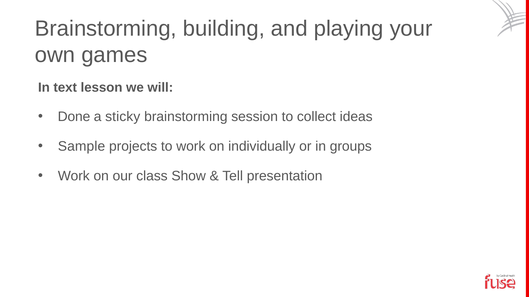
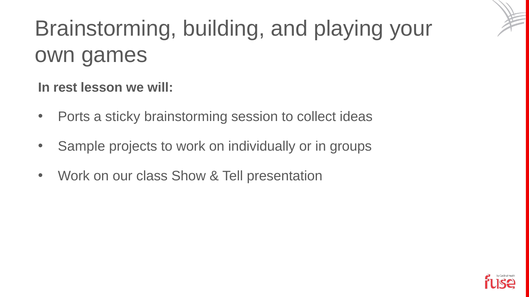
text: text -> rest (65, 88)
Done: Done -> Ports (74, 117)
